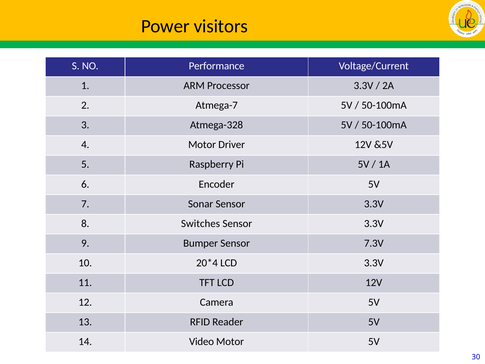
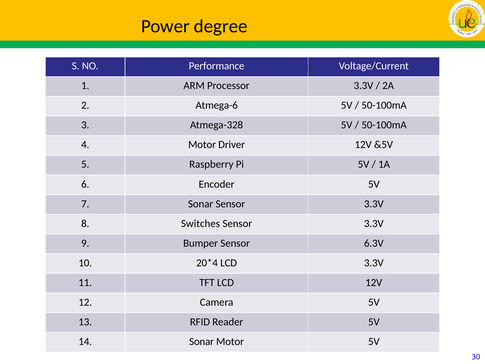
visitors: visitors -> degree (221, 26)
Atmega-7: Atmega-7 -> Atmega-6 (217, 105)
7.3V: 7.3V -> 6.3V (374, 243)
14 Video: Video -> Sonar (202, 341)
